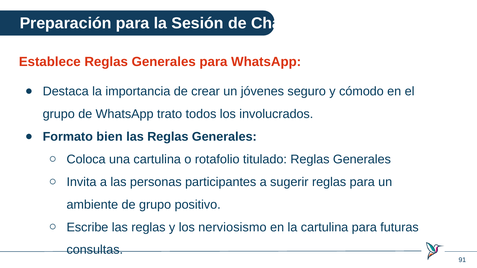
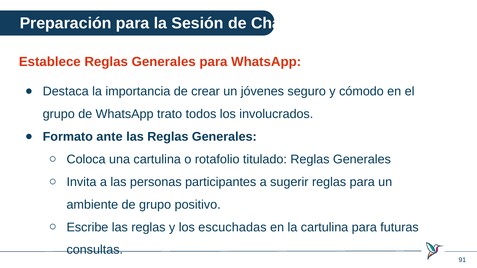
bien: bien -> ante (109, 137)
nerviosismo: nerviosismo -> escuchadas (232, 227)
